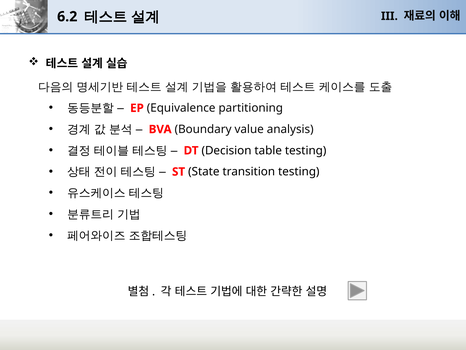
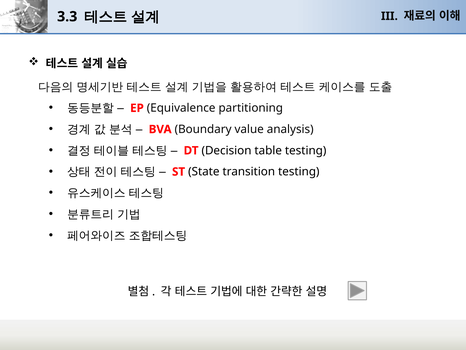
6.2: 6.2 -> 3.3 (67, 17)
